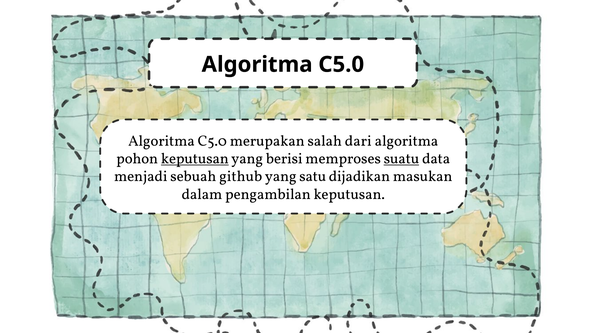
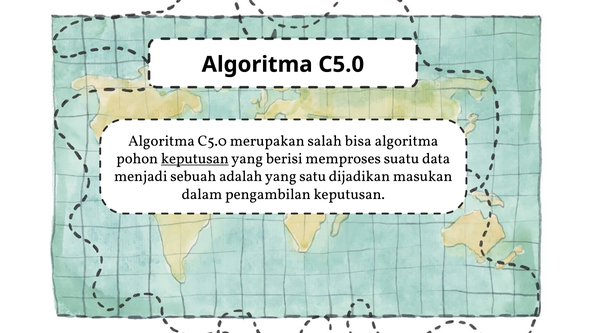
dari: dari -> bisa (358, 141)
suatu underline: present -> none (401, 159)
github: github -> adalah (241, 176)
